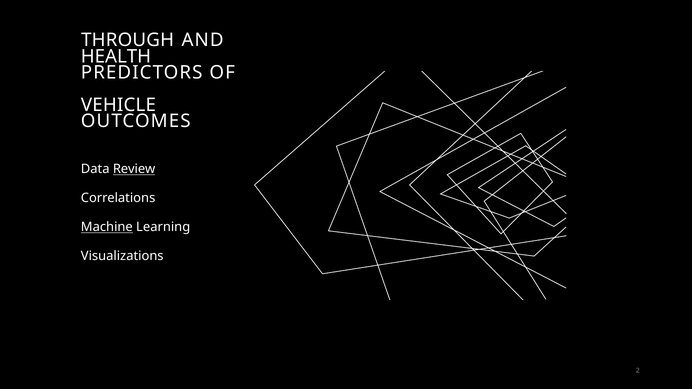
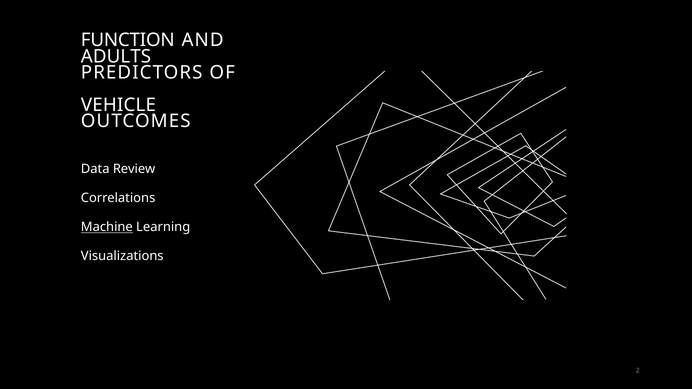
THROUGH: THROUGH -> FUNCTION (128, 40)
HEALTH: HEALTH -> ADULTS (116, 56)
Review underline: present -> none (134, 169)
